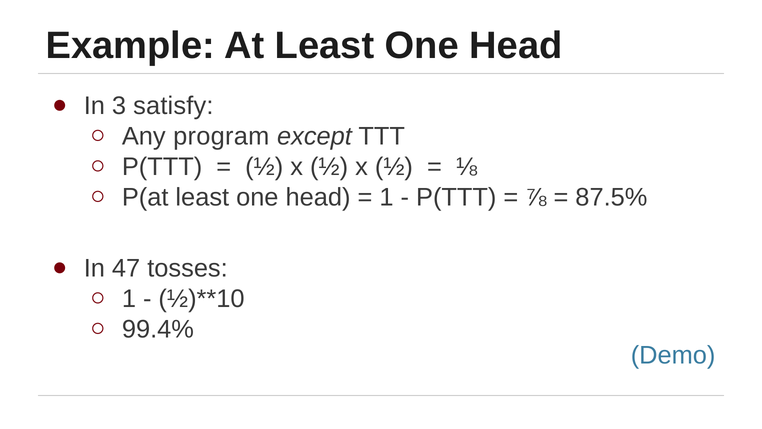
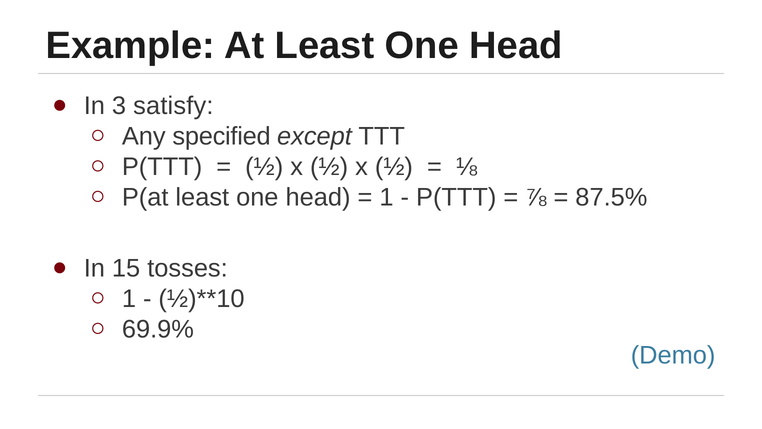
program: program -> specified (222, 136)
47: 47 -> 15 (126, 268)
99.4%: 99.4% -> 69.9% (158, 329)
